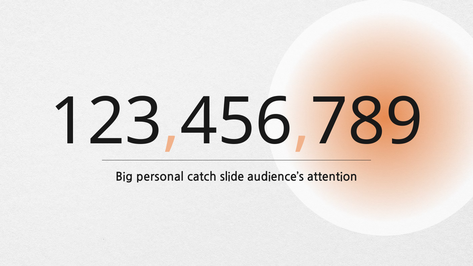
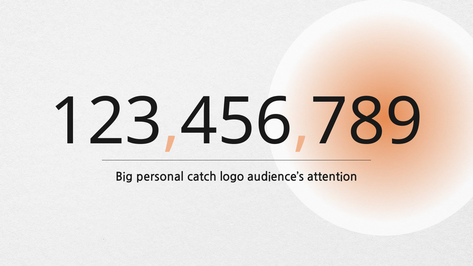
slide: slide -> logo (232, 177)
